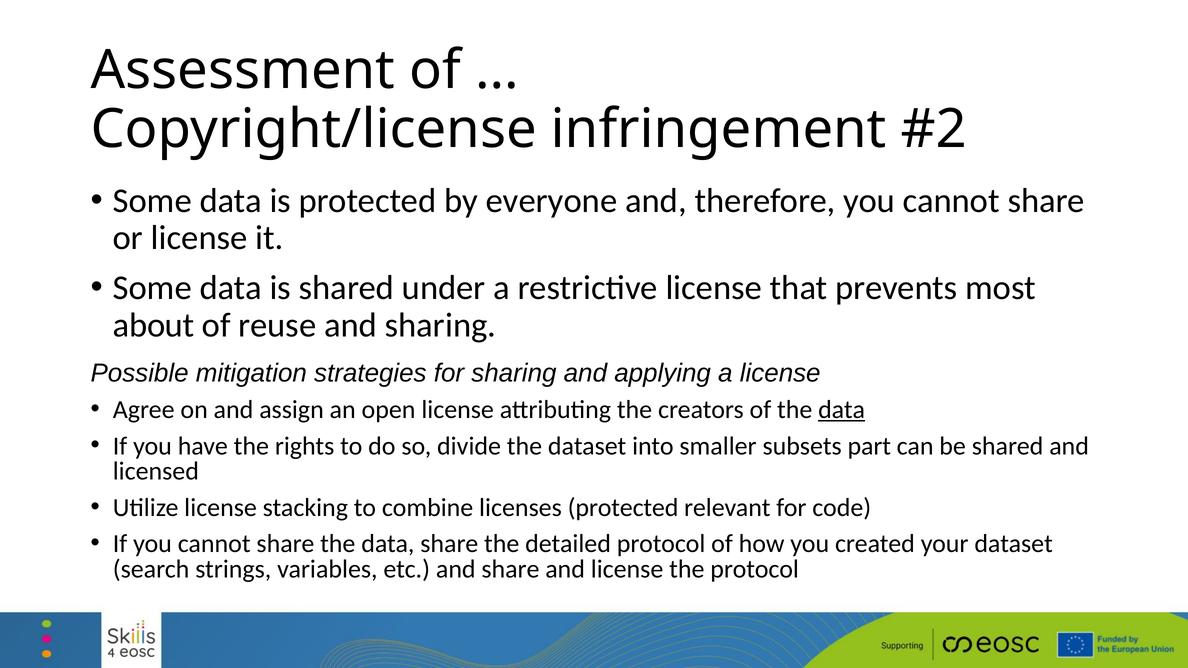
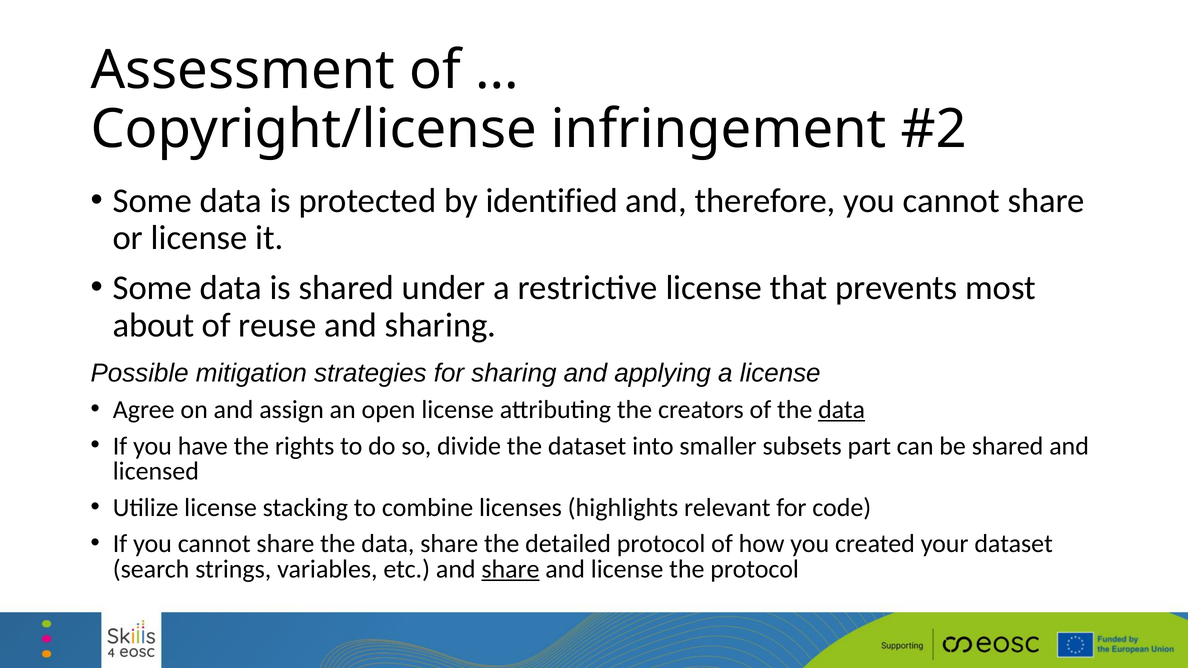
everyone: everyone -> identified (552, 201)
licenses protected: protected -> highlights (623, 508)
share underline: none -> present (510, 569)
